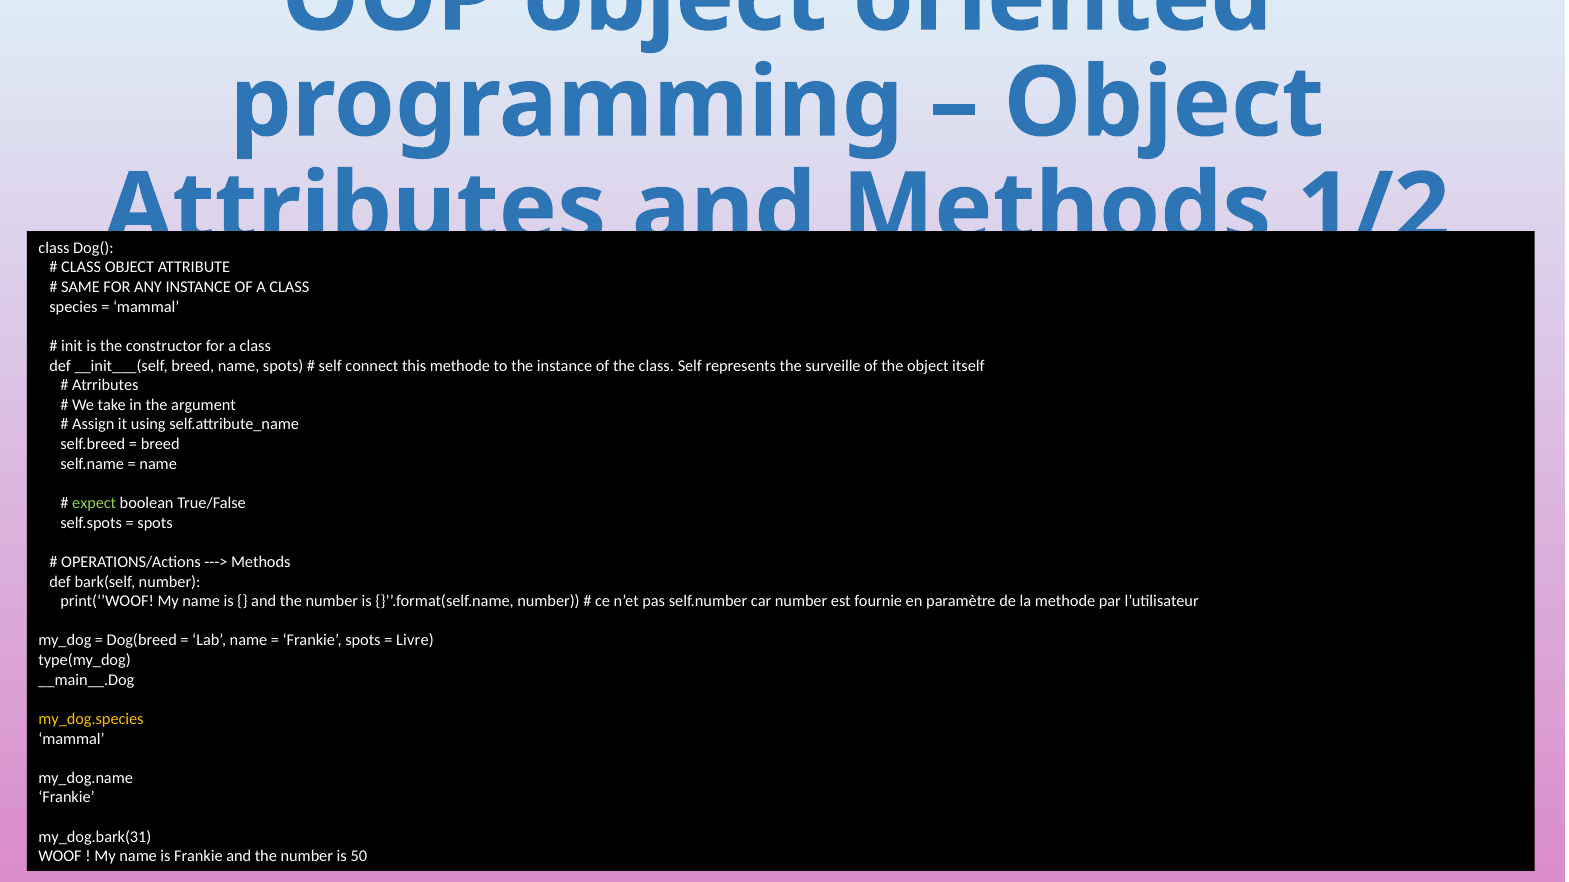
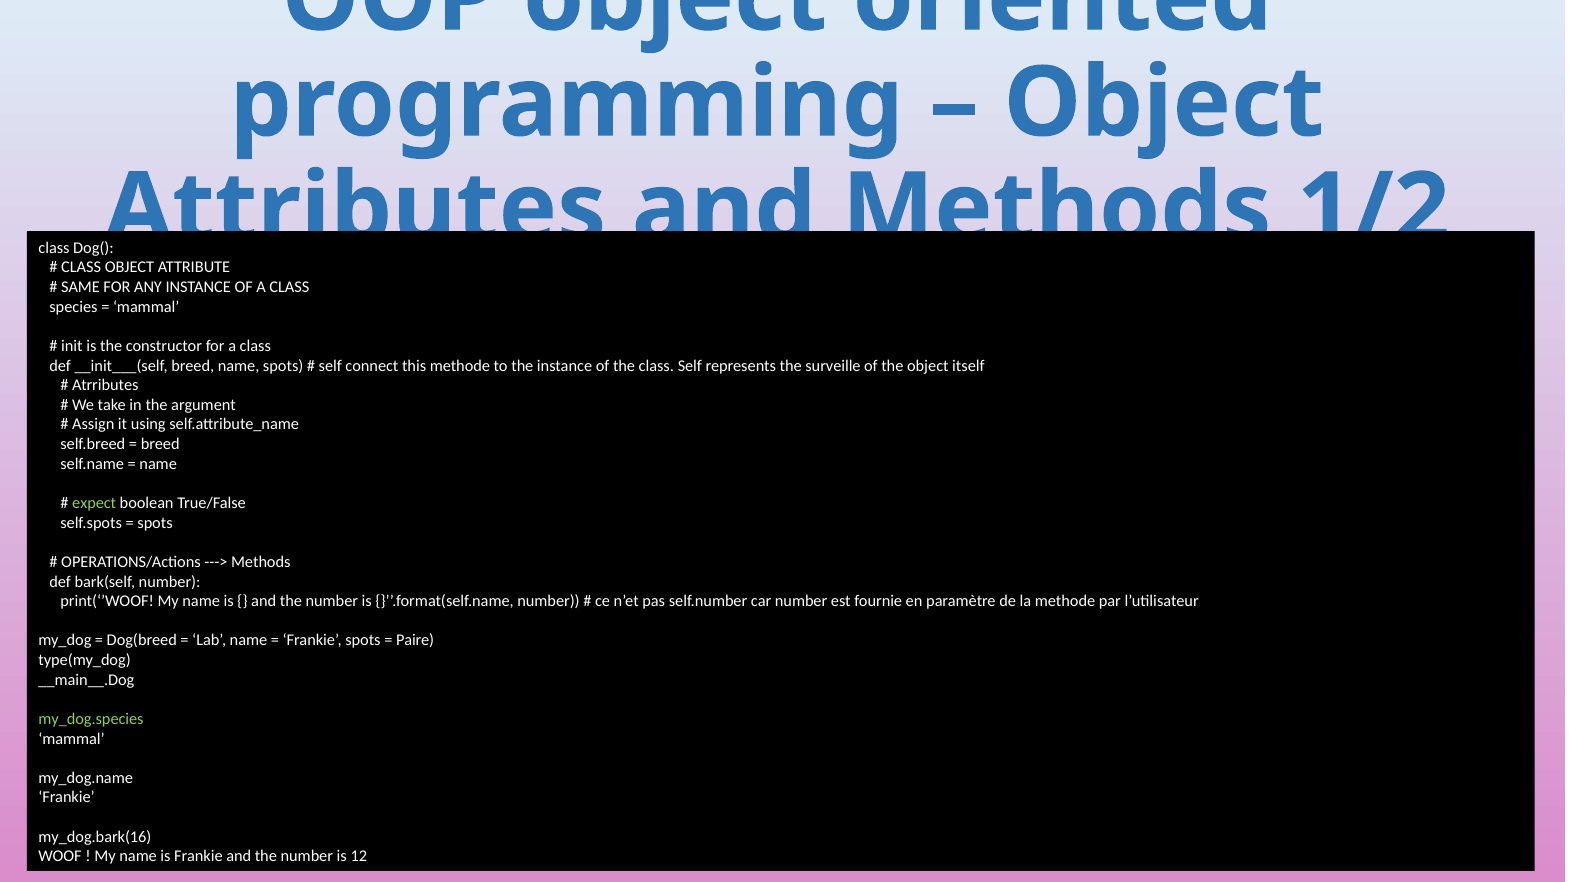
Livre: Livre -> Paire (415, 641)
my_dog.species colour: yellow -> light green (91, 720)
my_dog.bark(31: my_dog.bark(31 -> my_dog.bark(16 (95, 837)
50: 50 -> 12 (359, 857)
